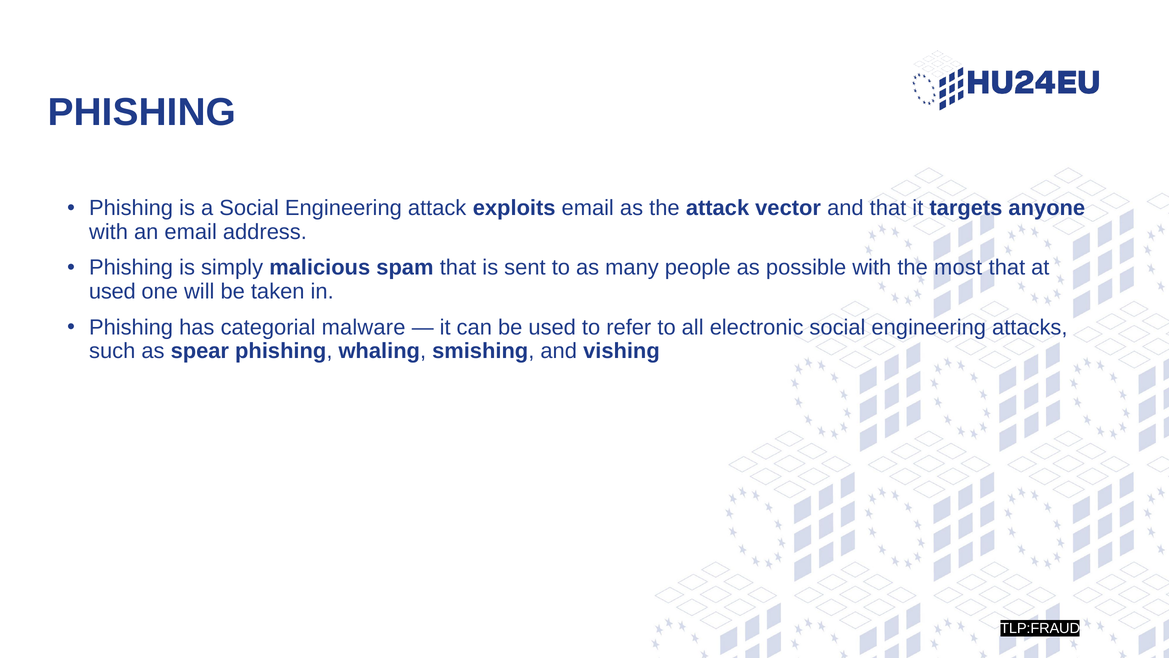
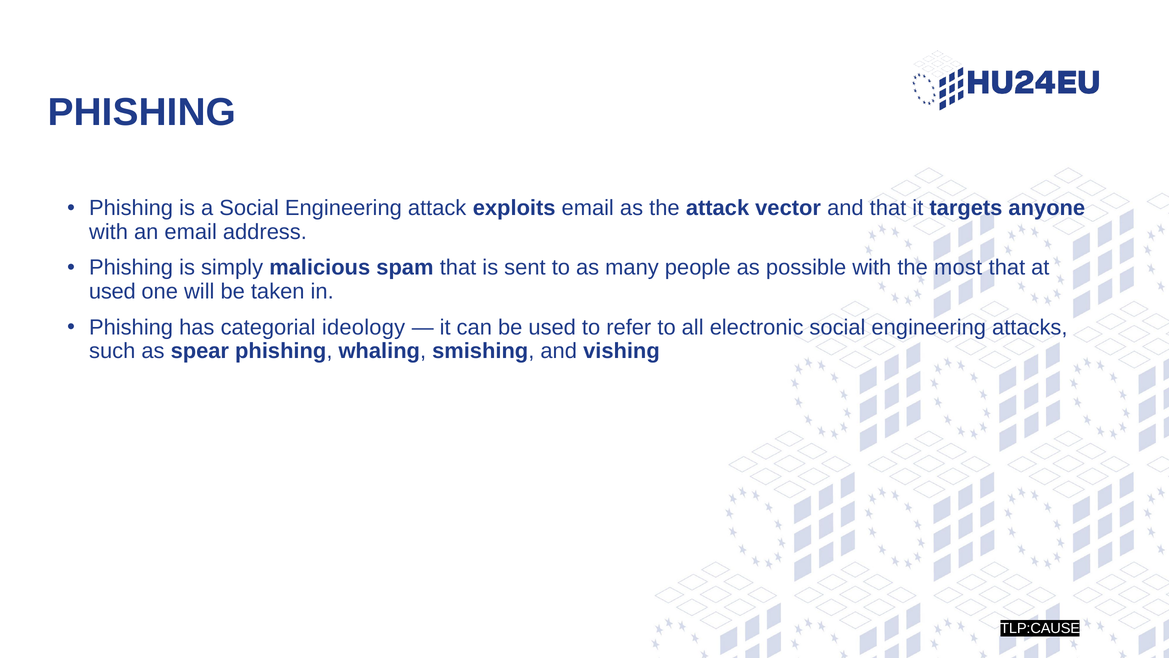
malware: malware -> ideology (364, 327)
TLP:FRAUD: TLP:FRAUD -> TLP:CAUSE (1040, 628)
